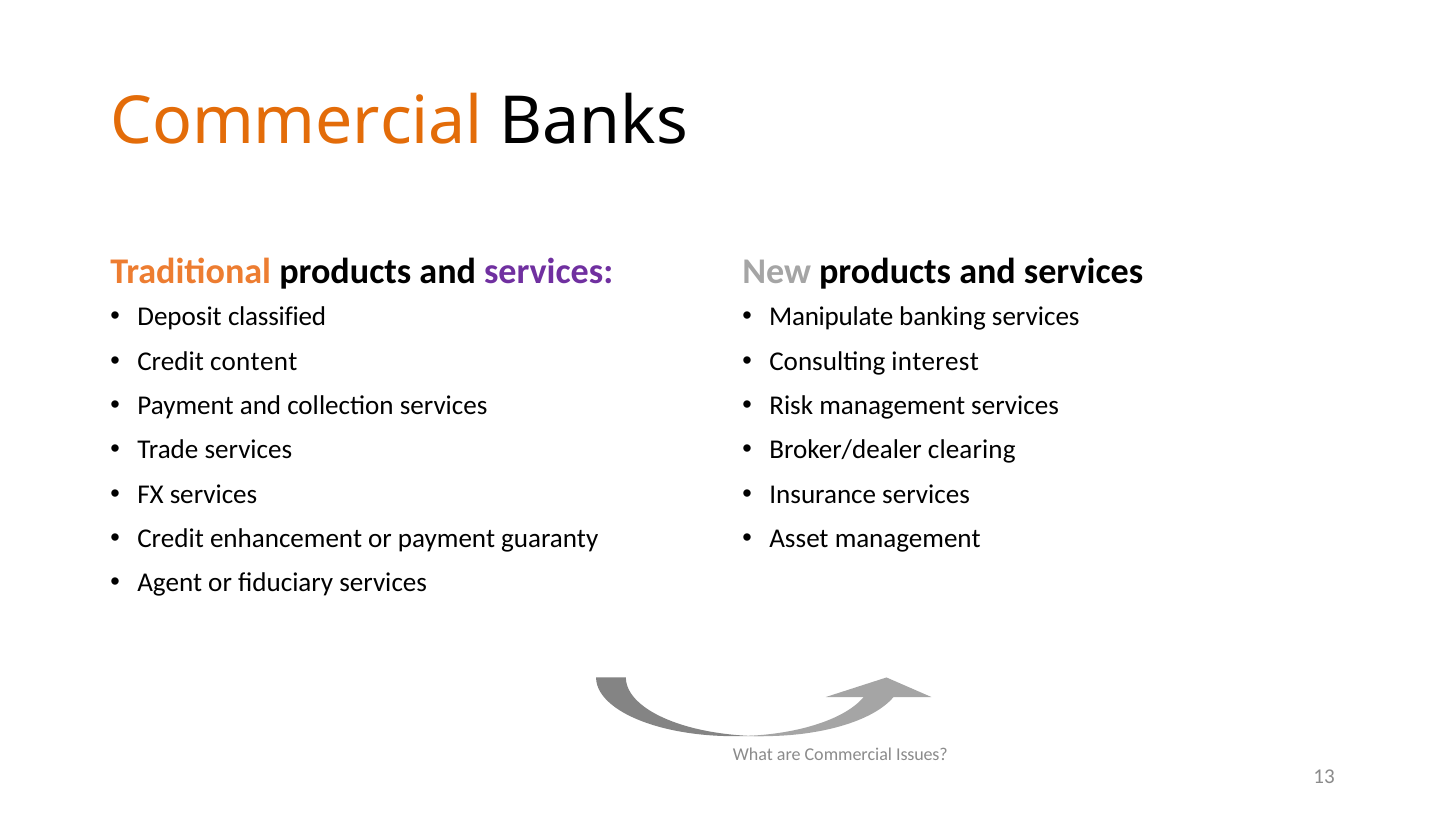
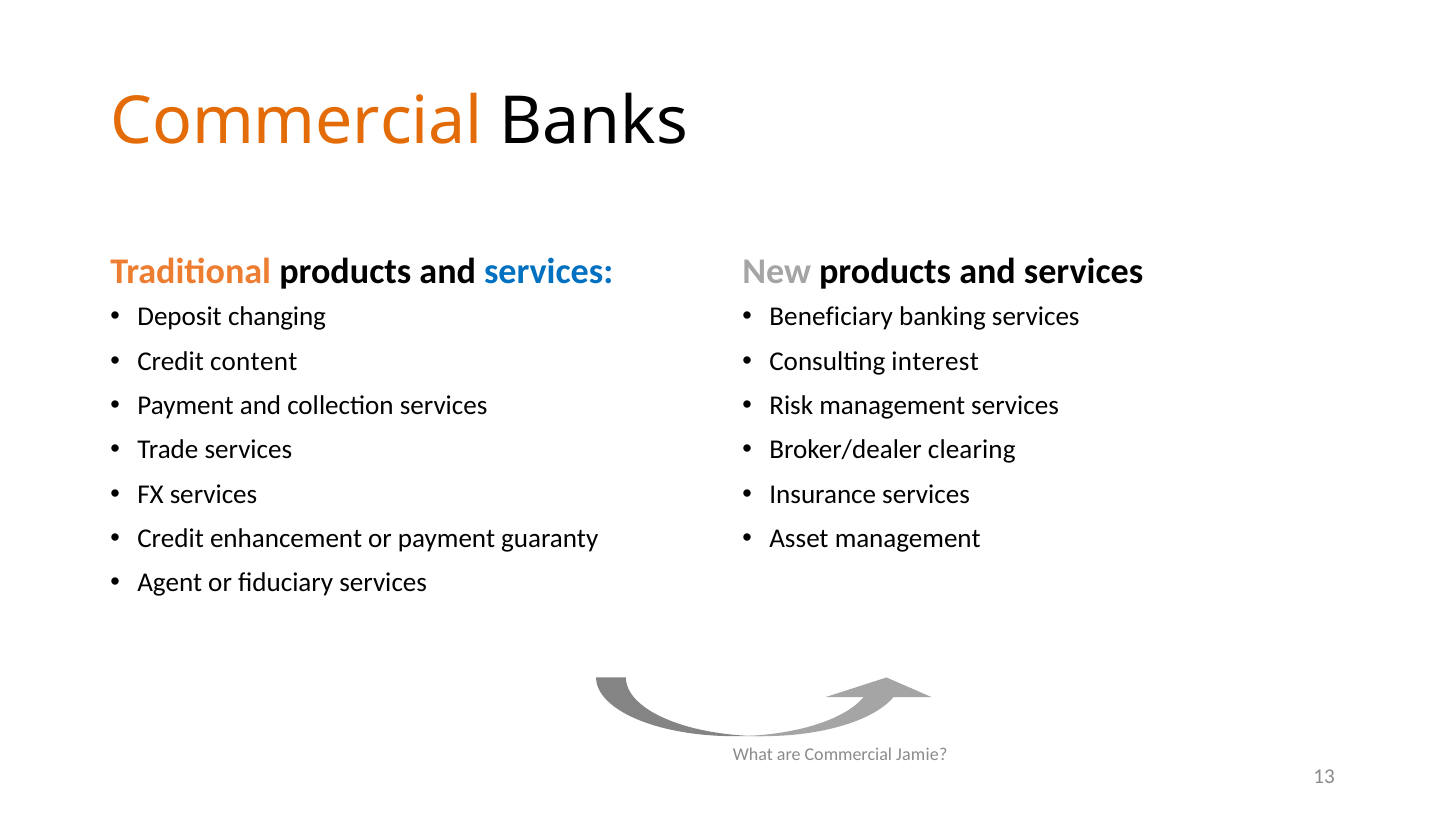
services colour: purple -> blue (549, 272)
classified: classified -> changing (277, 317)
Manipulate: Manipulate -> Beneficiary (831, 317)
Issues: Issues -> Jamie (922, 755)
